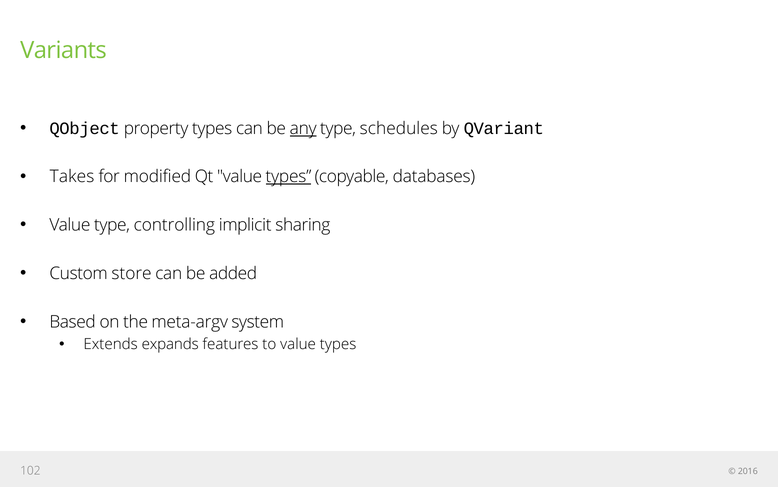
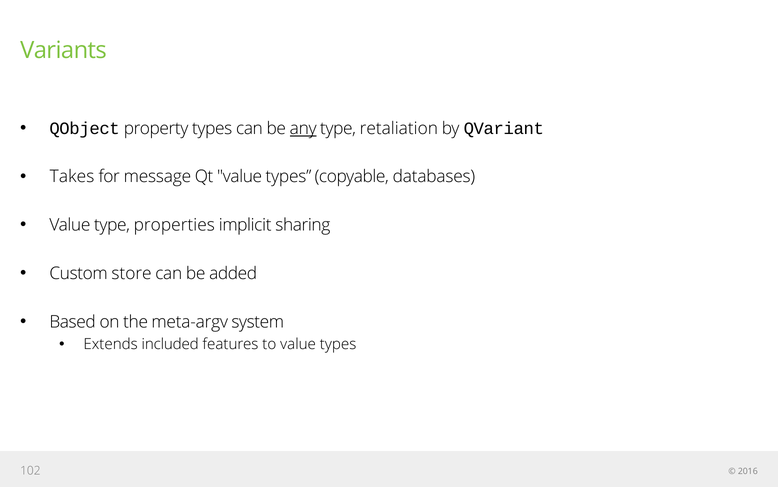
schedules: schedules -> retaliation (399, 128)
modified: modified -> message (157, 177)
types underline: present -> none (289, 177)
controlling: controlling -> properties (174, 225)
expands: expands -> included (170, 344)
